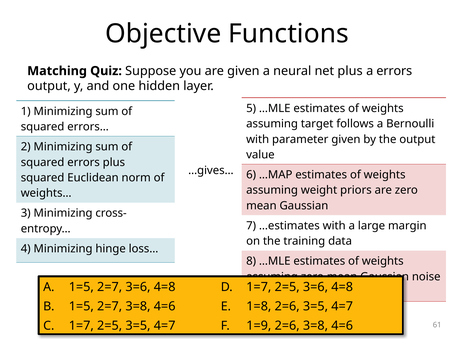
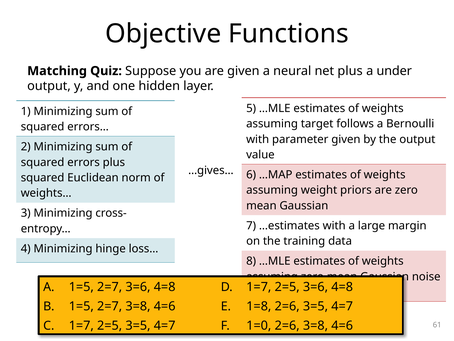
a errors: errors -> under (394, 71)
1=9: 1=9 -> 1=0 (259, 325)
